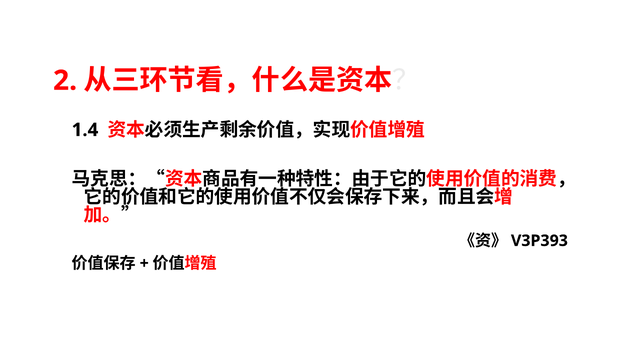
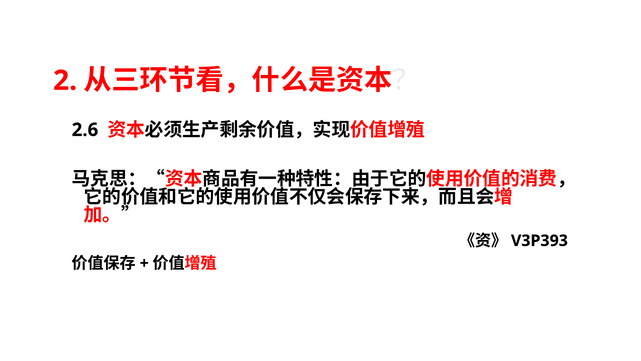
1.4: 1.4 -> 2.6 (85, 130)
